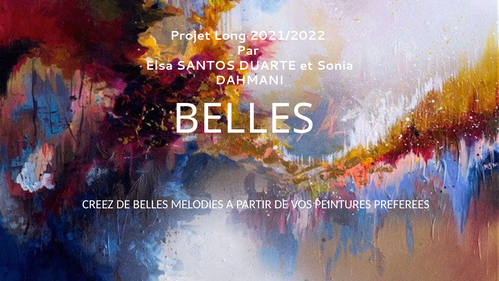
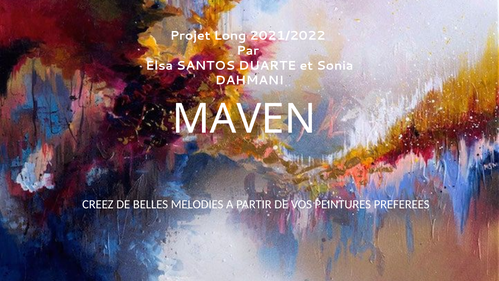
BELLES: BELLES -> MAVEN (244, 119)
